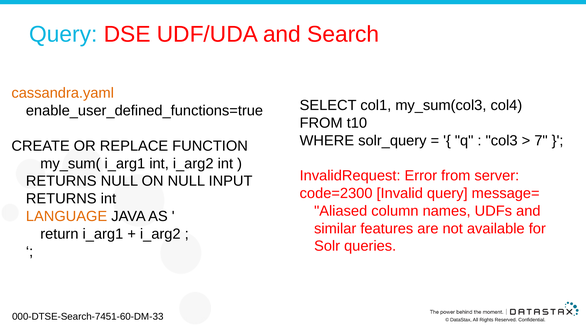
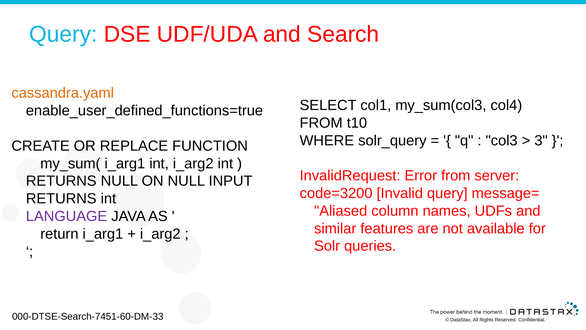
7: 7 -> 3 (541, 140)
code=2300: code=2300 -> code=3200 (336, 193)
LANGUAGE colour: orange -> purple (67, 216)
